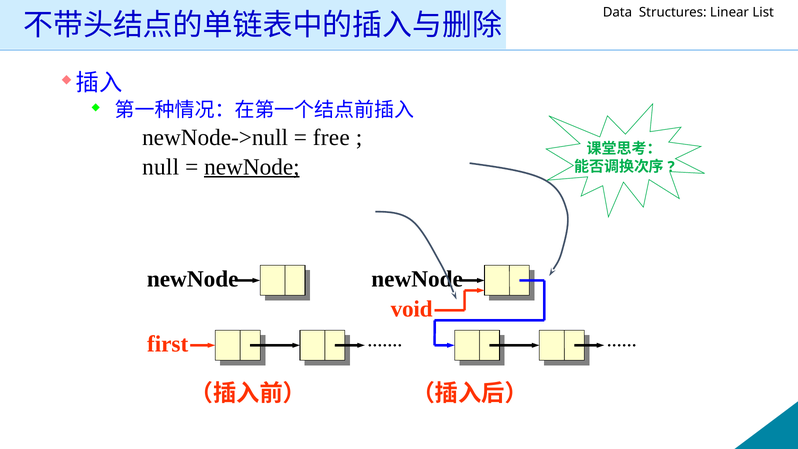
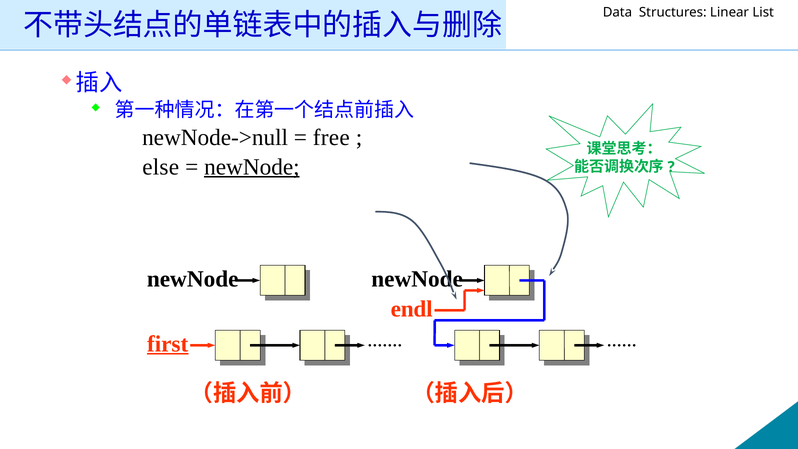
null: null -> else (161, 167)
void: void -> endl (412, 309)
first underline: none -> present (168, 344)
